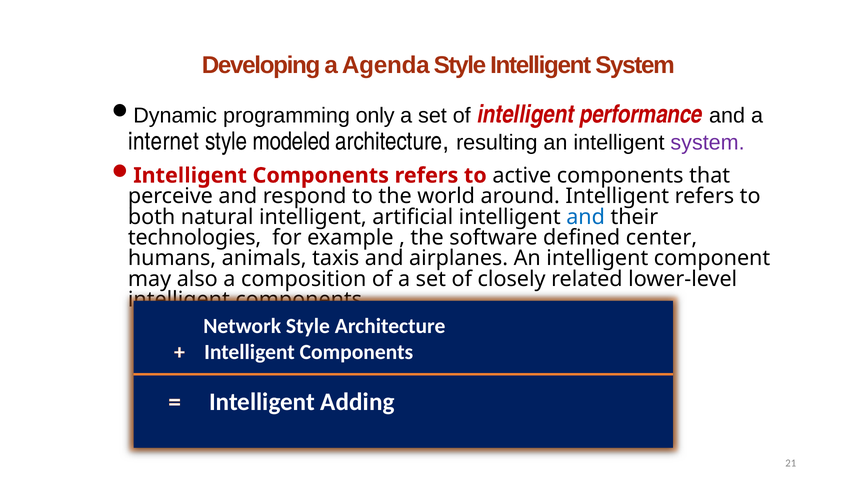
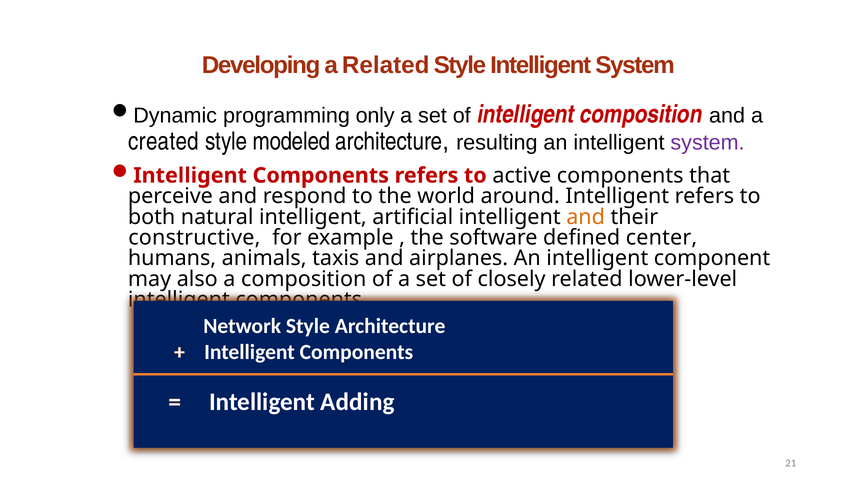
a Agenda: Agenda -> Related (386, 65)
intelligent performance: performance -> composition (641, 114)
internet: internet -> created (164, 142)
and colour: blue -> orange (586, 217)
technologies: technologies -> constructive (194, 238)
